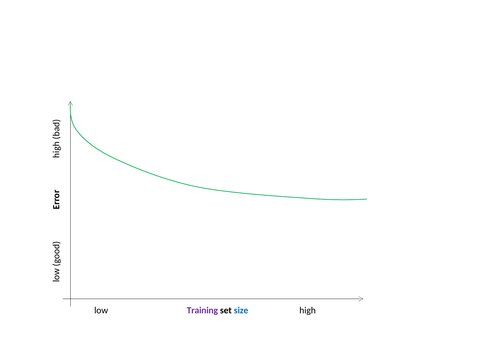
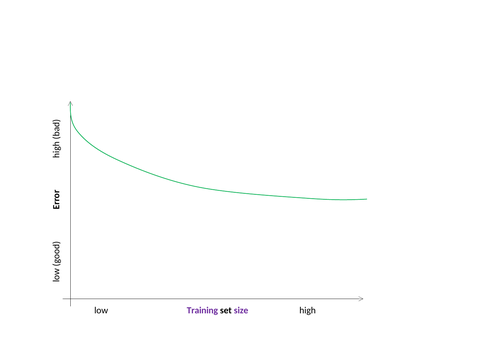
size colour: blue -> purple (241, 311)
